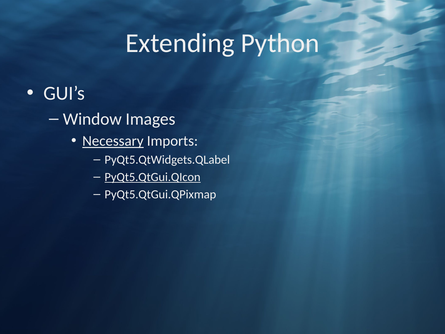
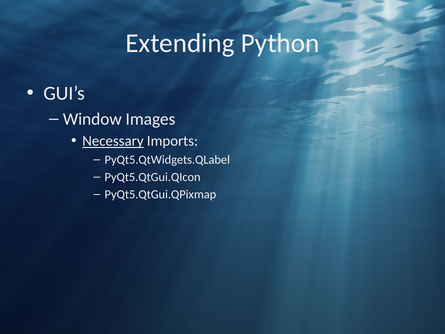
PyQt5.QtGui.QIcon underline: present -> none (153, 177)
